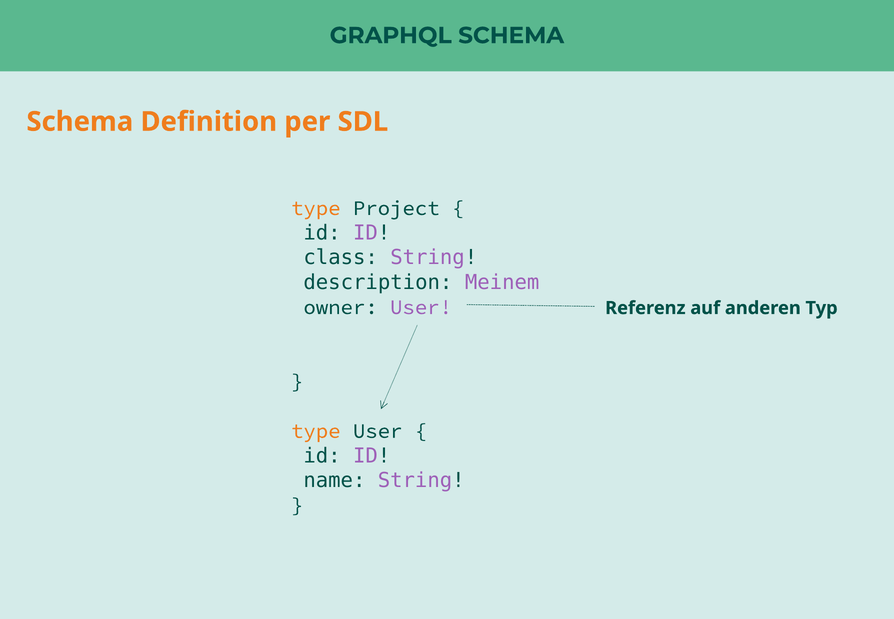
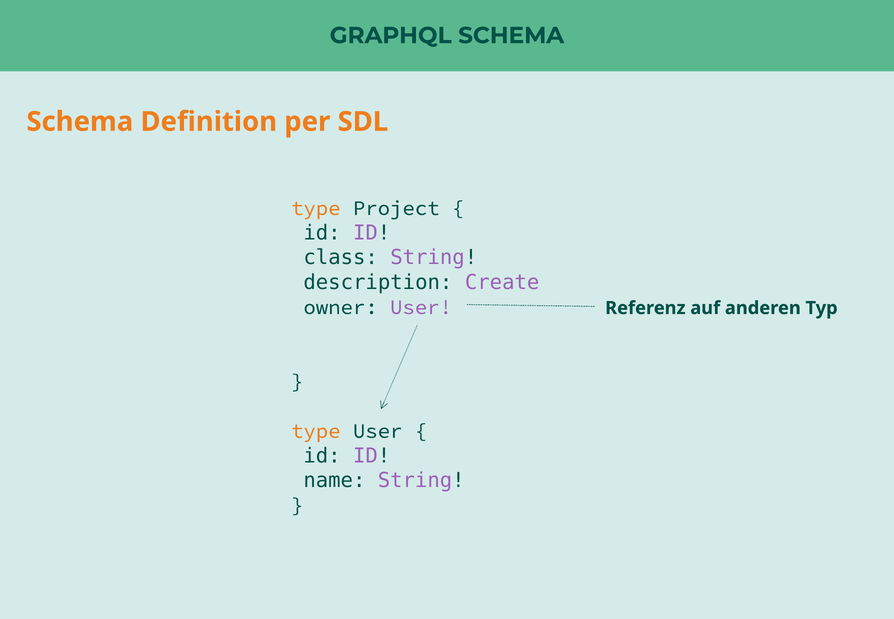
Meinem: Meinem -> Create (502, 282)
